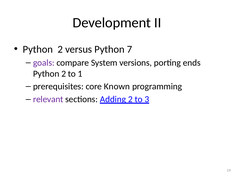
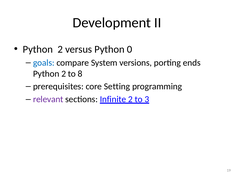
7: 7 -> 0 (129, 49)
goals colour: purple -> blue (44, 63)
1: 1 -> 8 (80, 73)
Known: Known -> Setting (117, 86)
Adding: Adding -> Infinite (113, 99)
